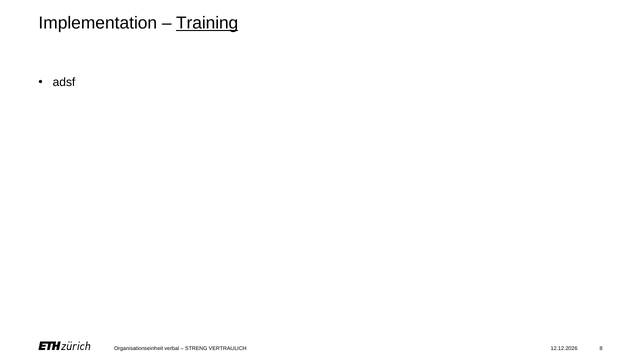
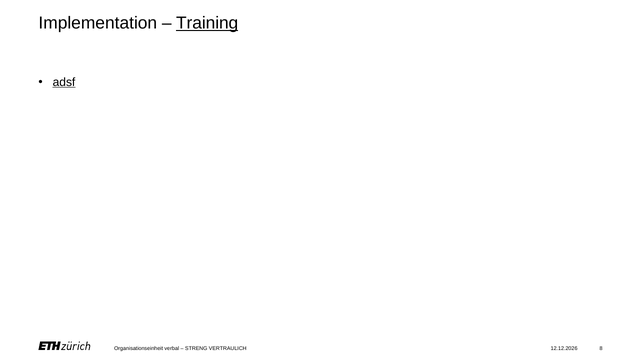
adsf underline: none -> present (64, 82)
